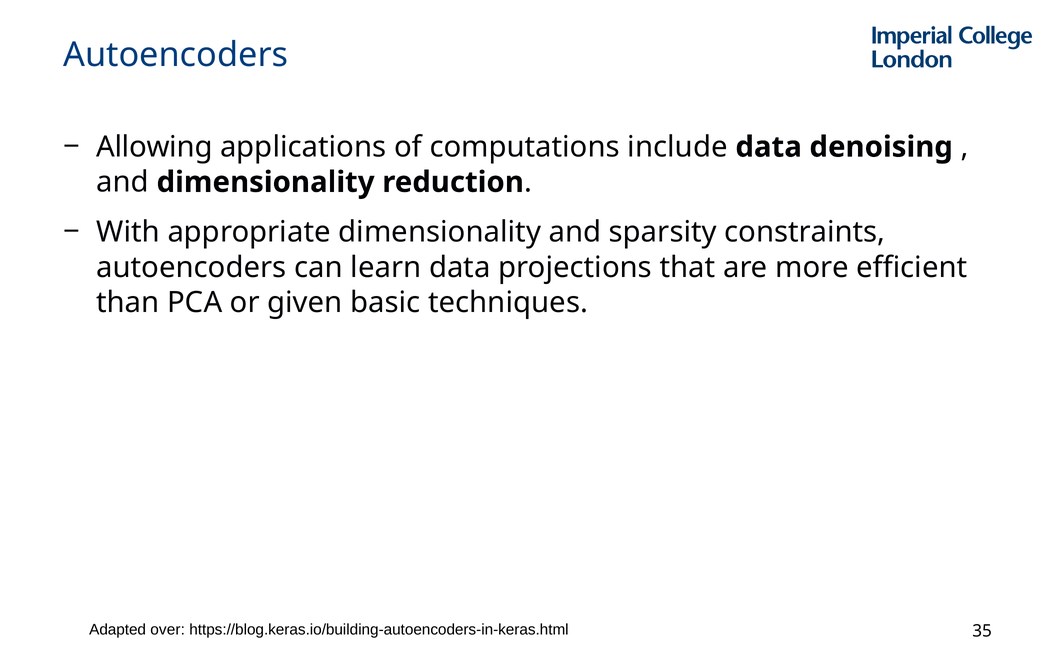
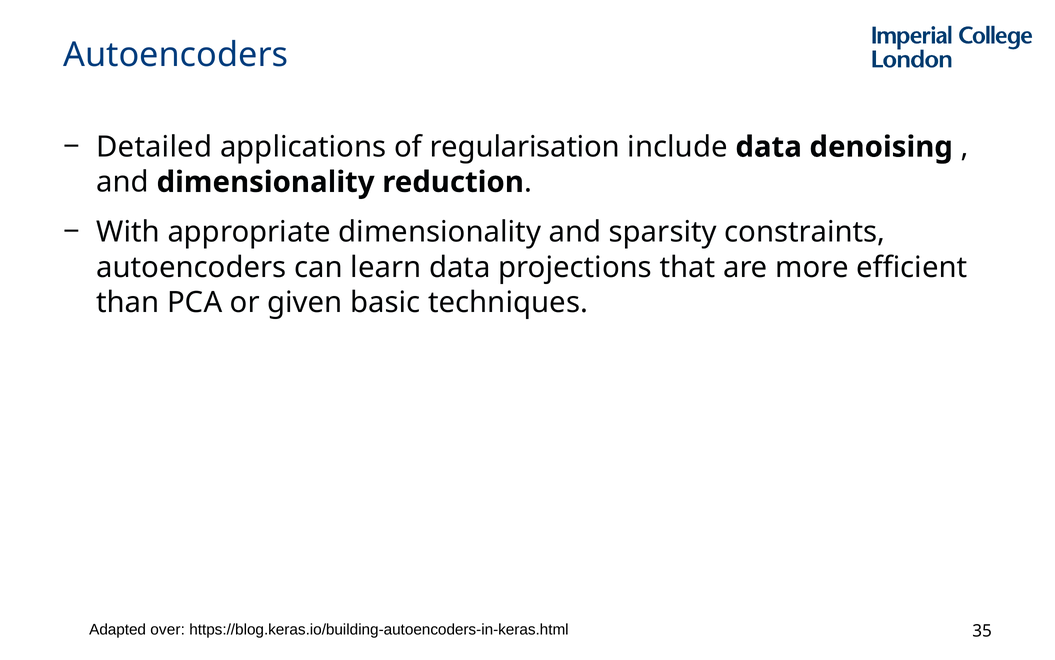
Allowing: Allowing -> Detailed (154, 147)
computations: computations -> regularisation (525, 147)
